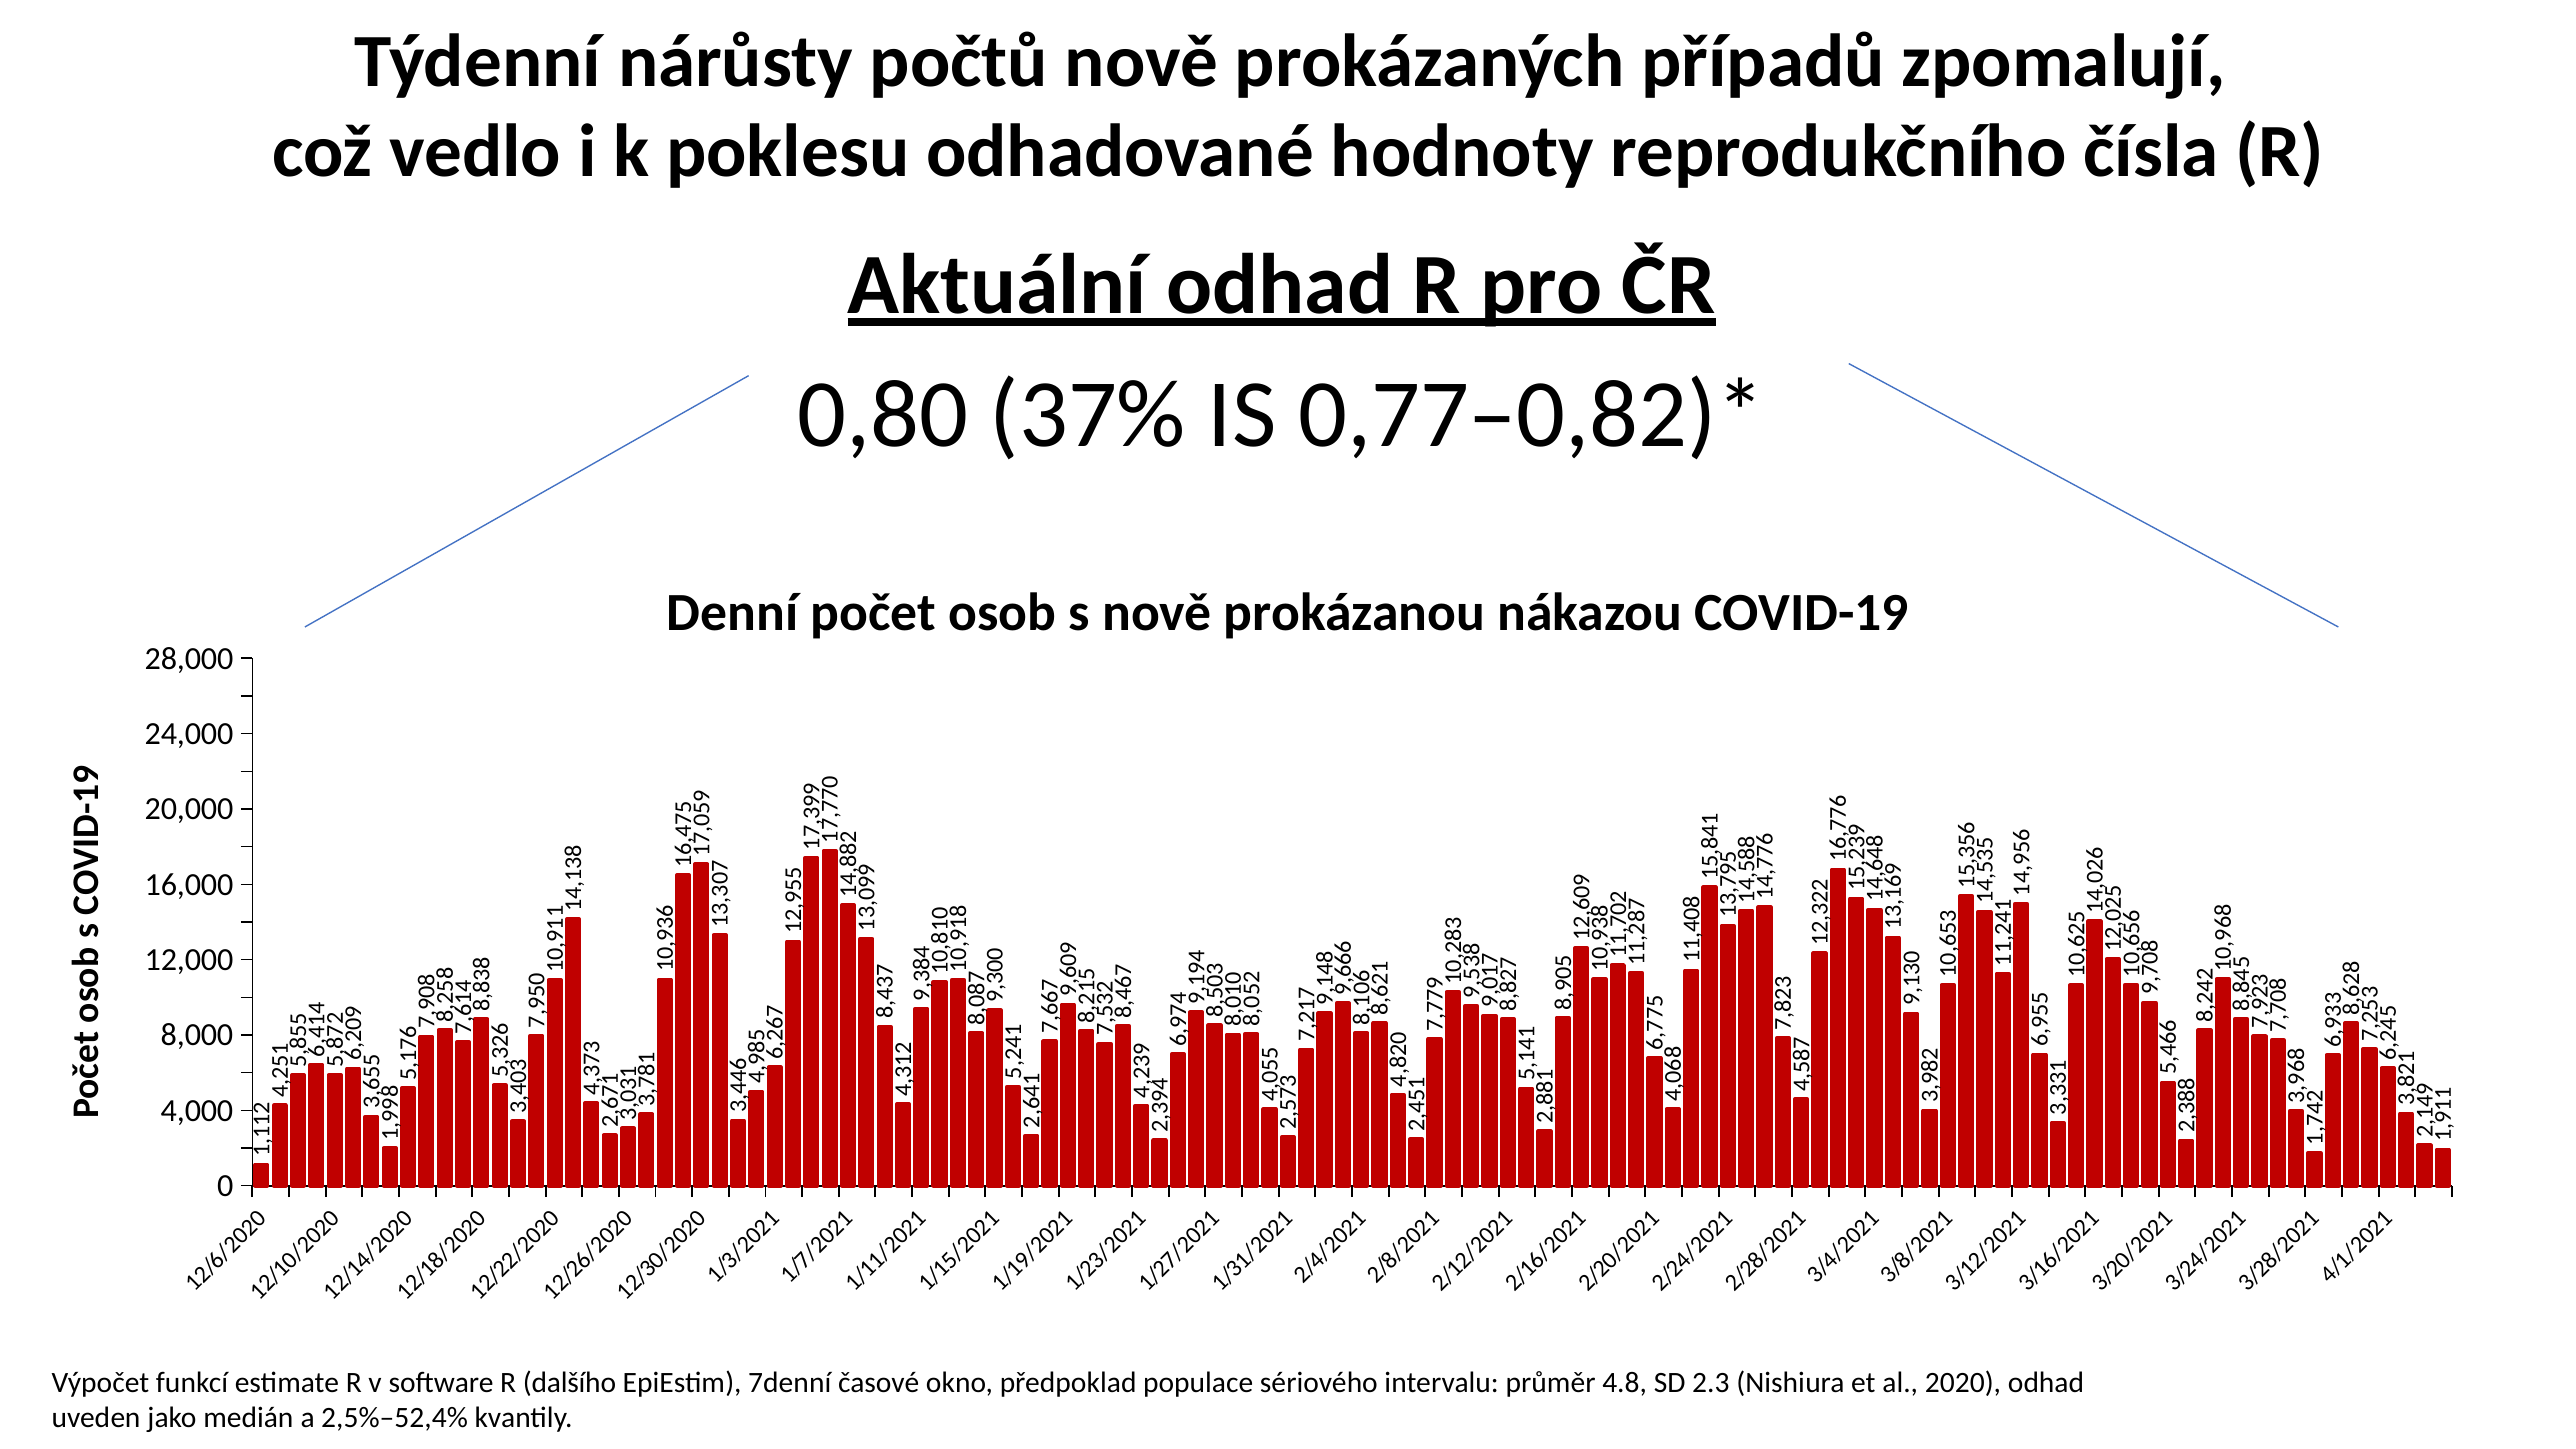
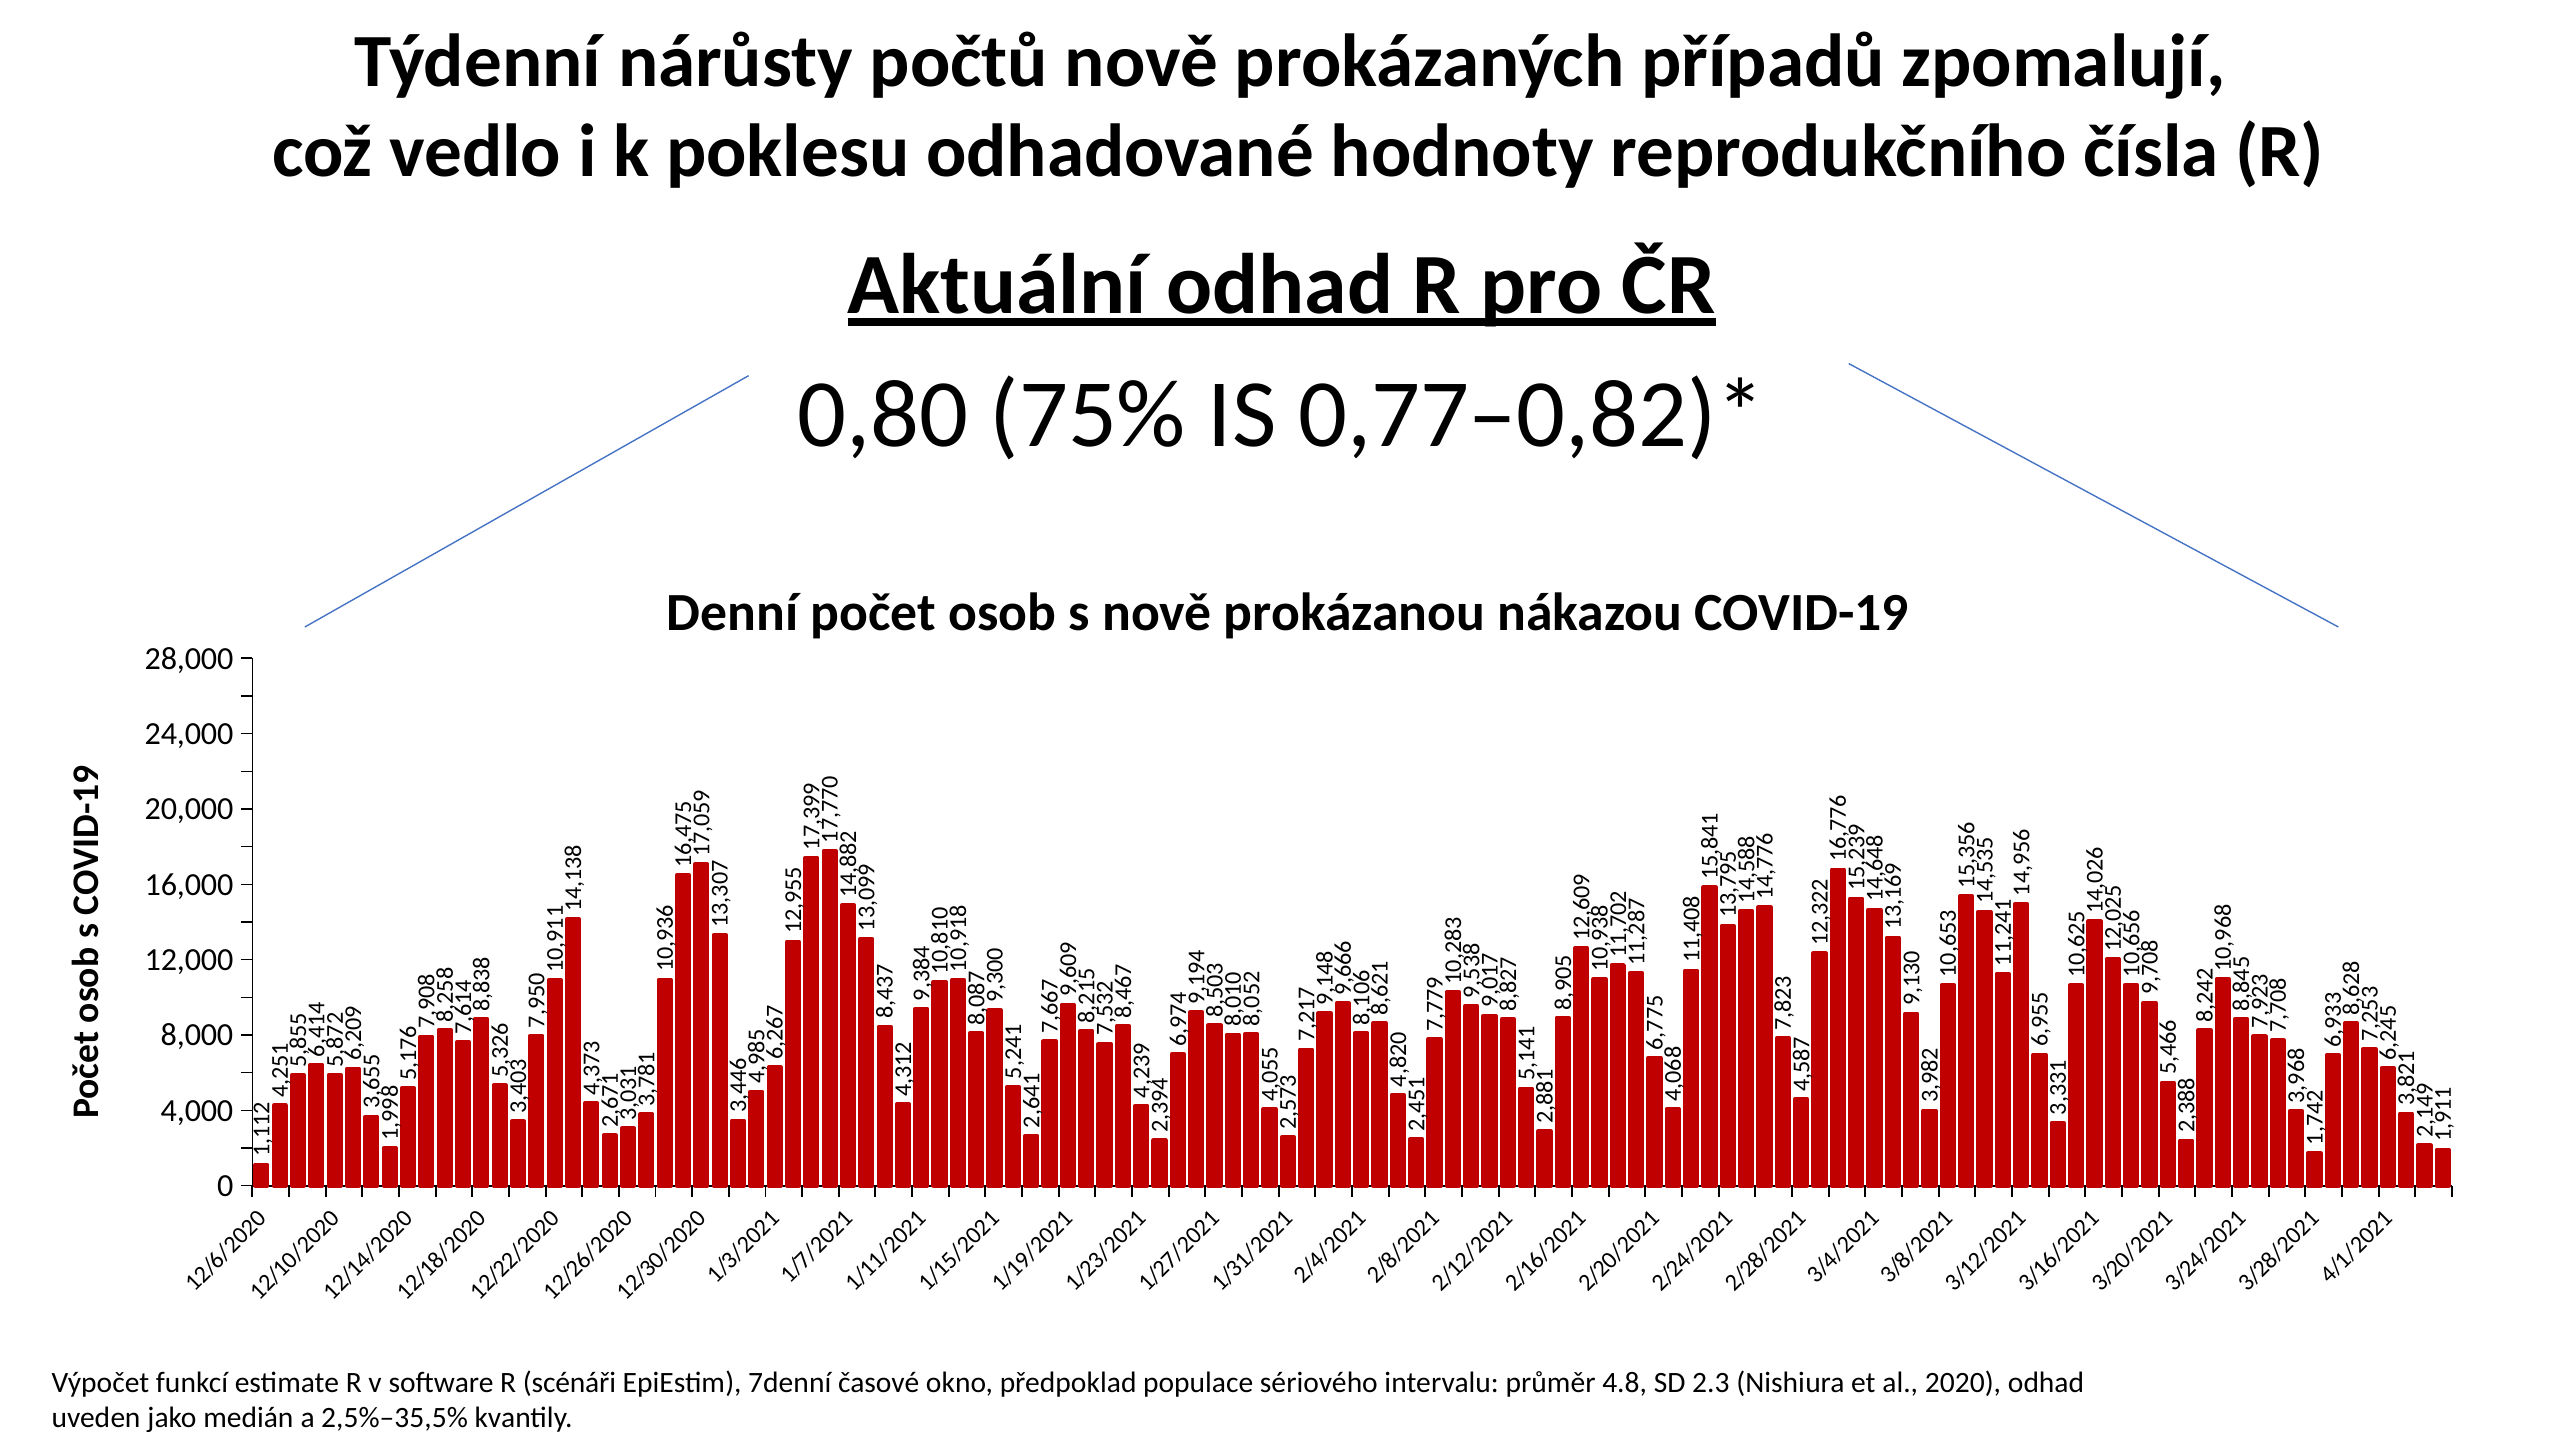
37%: 37% -> 75% (1088, 415)
dalšího: dalšího -> scénáři (569, 1383)
2,5%–52,4%: 2,5%–52,4% -> 2,5%–35,5% (394, 1418)
